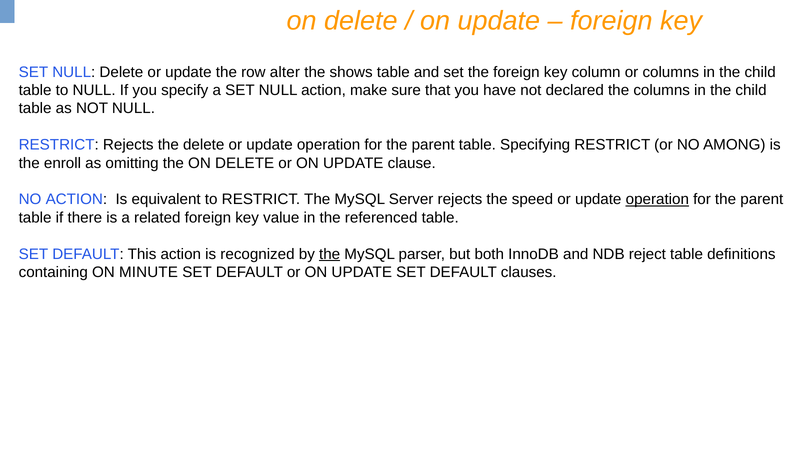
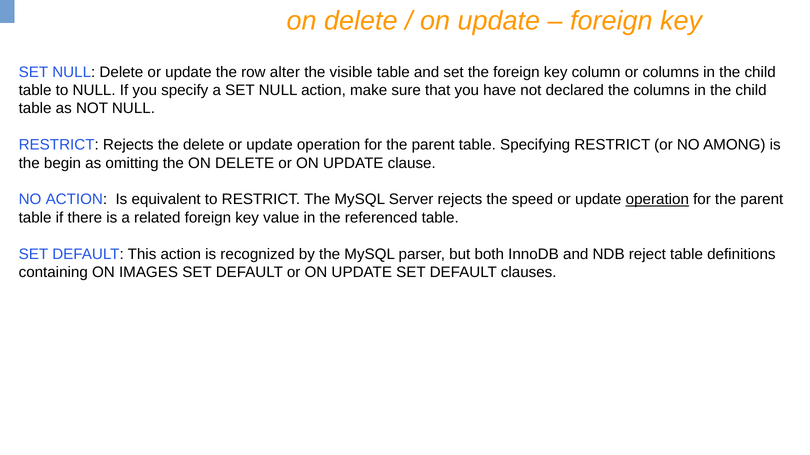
shows: shows -> visible (351, 72)
enroll: enroll -> begin (63, 163)
the underline: present -> none (330, 254)
MINUTE: MINUTE -> IMAGES (149, 273)
